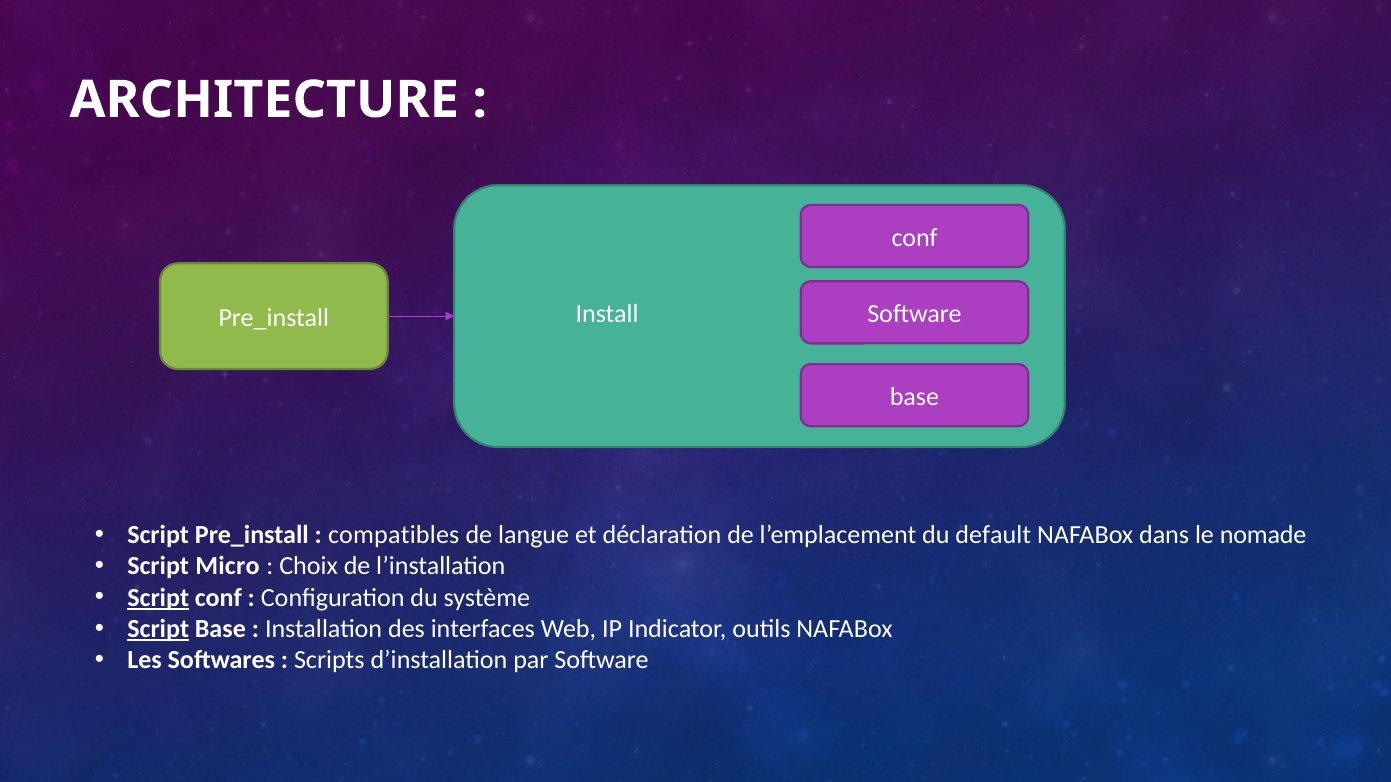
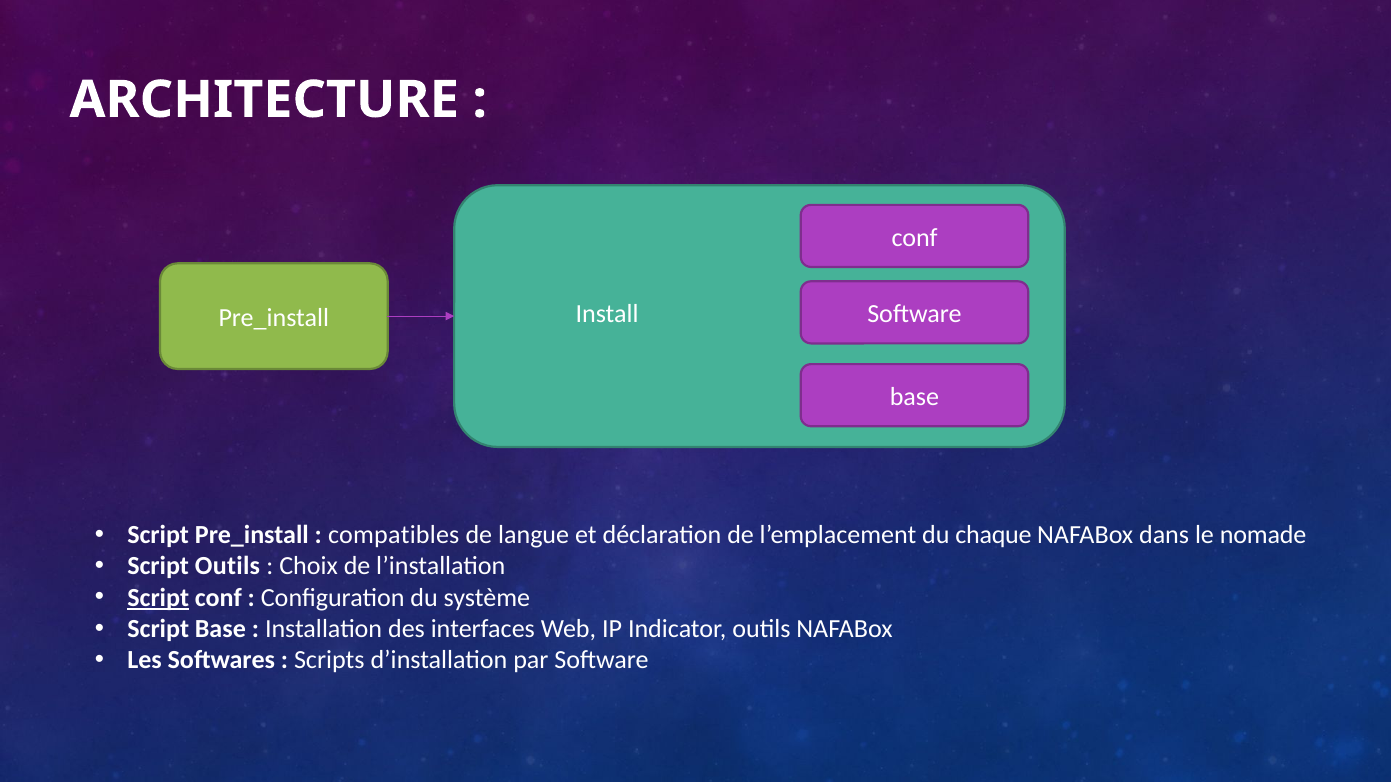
default: default -> chaque (993, 535)
Script Micro: Micro -> Outils (227, 567)
Script underline: present -> none (158, 629)
